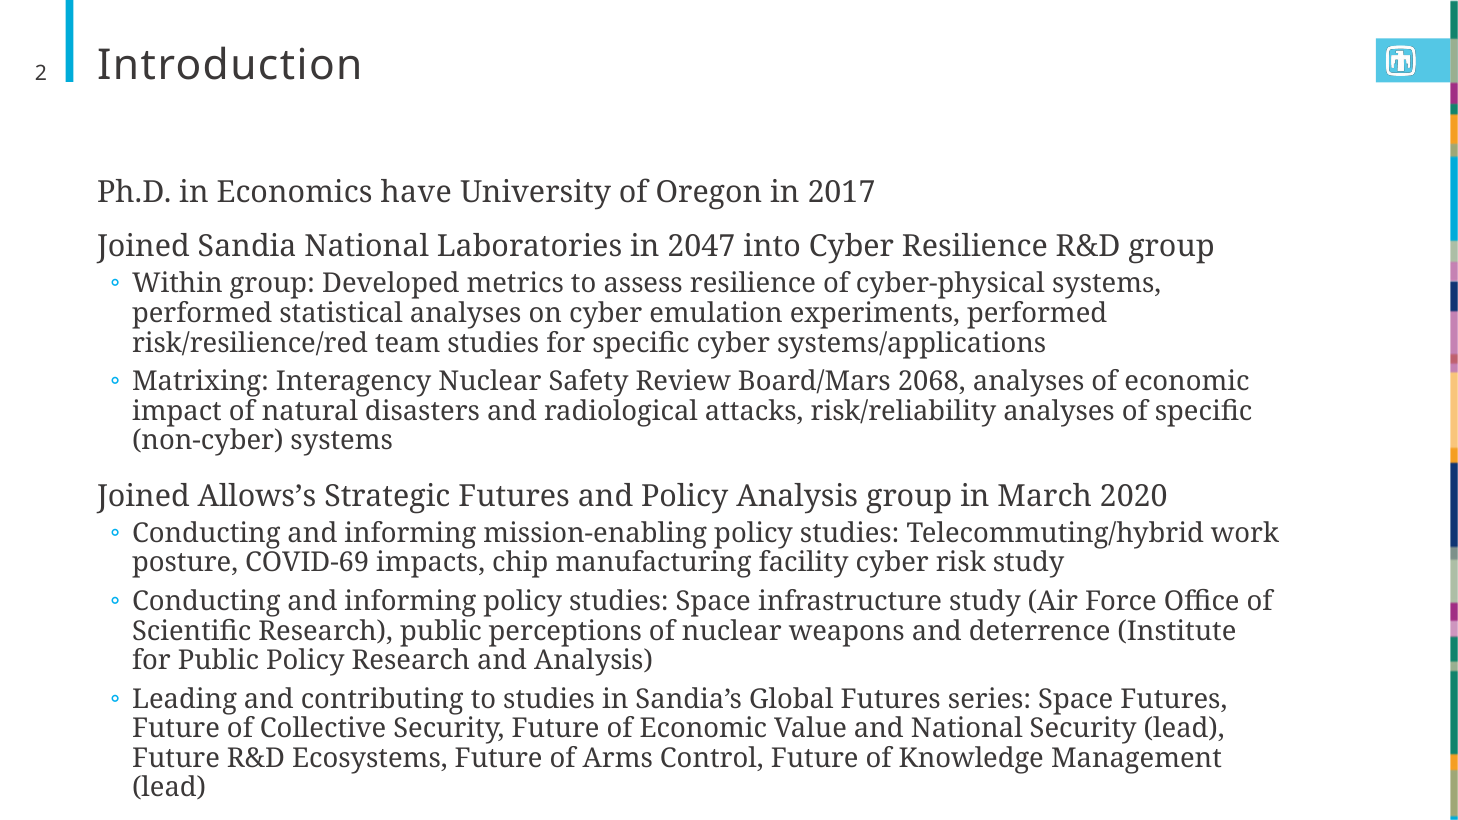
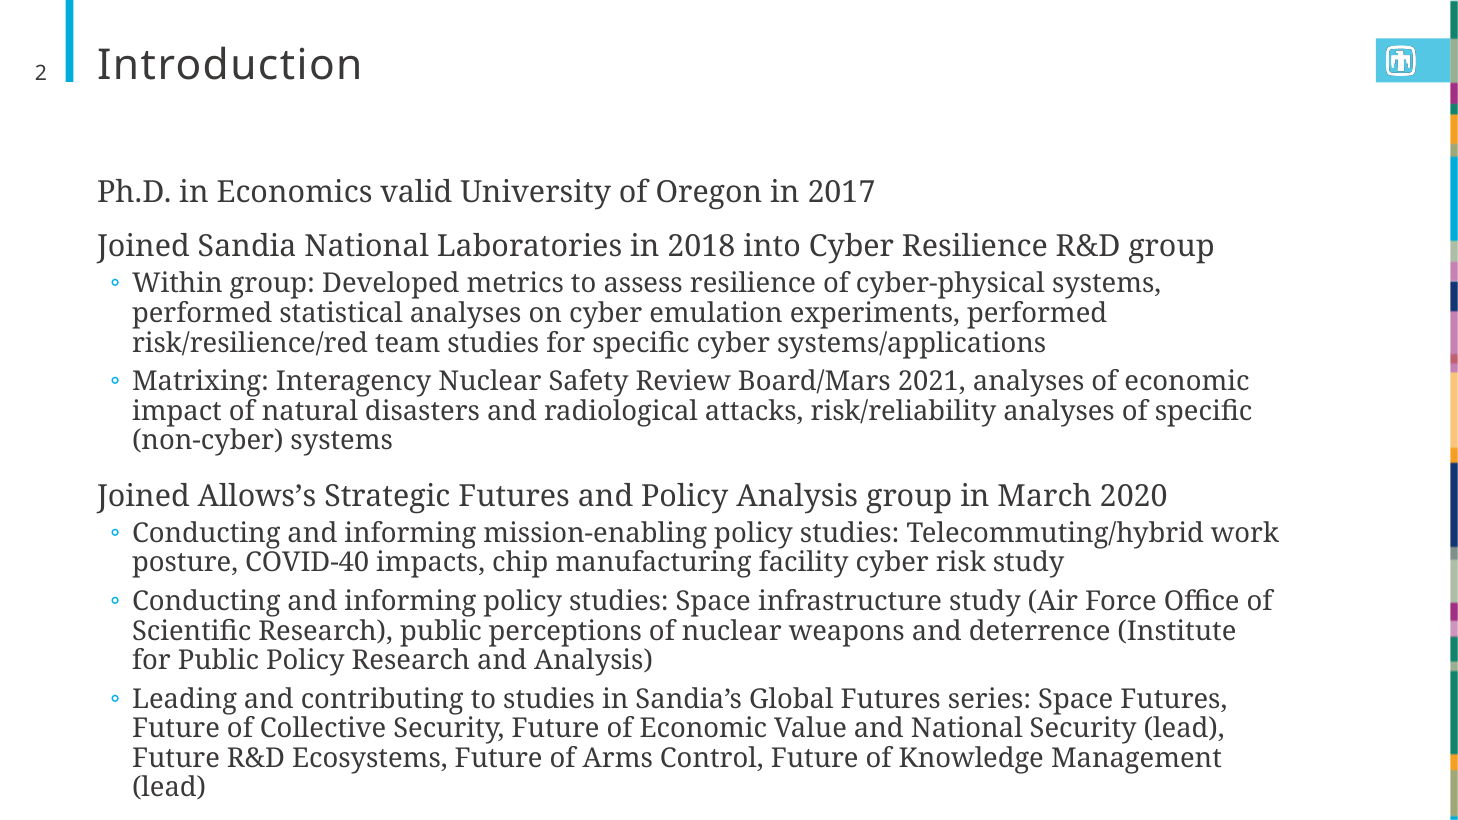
have: have -> valid (416, 193)
2047: 2047 -> 2018 (701, 247)
2068: 2068 -> 2021 (932, 382)
COVID-69: COVID-69 -> COVID-40 (307, 563)
